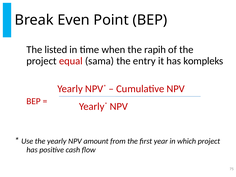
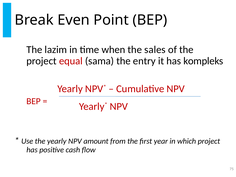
listed: listed -> lazim (56, 50)
rapih: rapih -> sales (155, 50)
